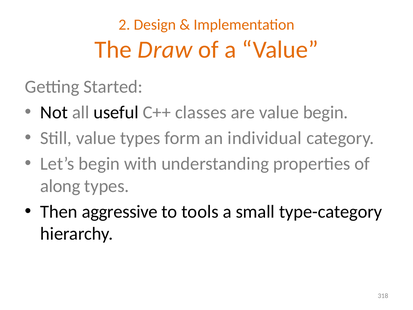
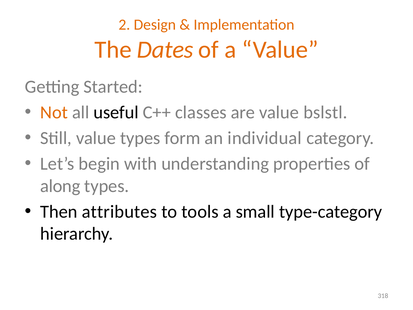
Draw: Draw -> Dates (165, 50)
Not colour: black -> orange (54, 112)
value begin: begin -> bslstl (325, 112)
aggressive: aggressive -> attributes (119, 211)
